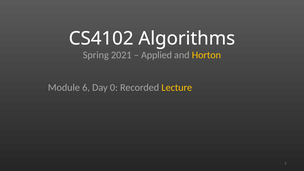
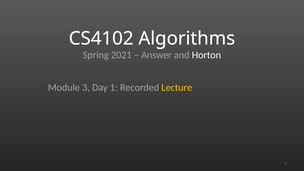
Applied: Applied -> Answer (157, 55)
Horton colour: yellow -> white (206, 55)
6: 6 -> 3 (86, 87)
Day 0: 0 -> 1 (114, 87)
